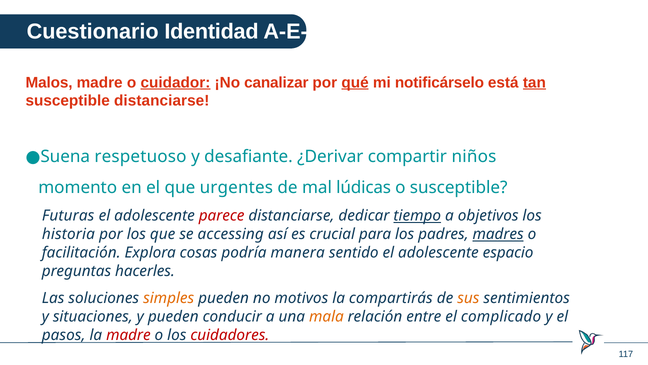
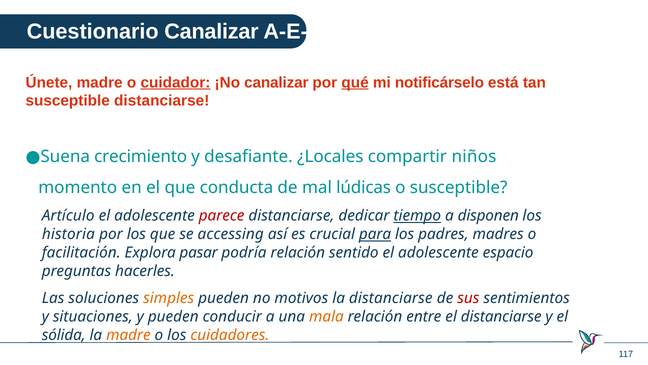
Cuestionario Identidad: Identidad -> Canalizar (211, 32)
Malos: Malos -> Únete (49, 82)
tan underline: present -> none (534, 82)
respetuoso: respetuoso -> crecimiento (141, 156)
¿Derivar: ¿Derivar -> ¿Locales (330, 156)
urgentes: urgentes -> conducta (236, 187)
Futuras: Futuras -> Artículo (68, 216)
objetivos: objetivos -> disponen (488, 216)
para underline: none -> present (375, 234)
madres underline: present -> none (498, 234)
cosas: cosas -> pasar (199, 252)
podría manera: manera -> relación (298, 252)
la compartirás: compartirás -> distanciarse (391, 298)
sus colour: orange -> red (468, 298)
el complicado: complicado -> distanciarse (501, 316)
pasos: pasos -> sólida (64, 335)
madre colour: red -> orange (128, 335)
cuidadores colour: red -> orange (230, 335)
